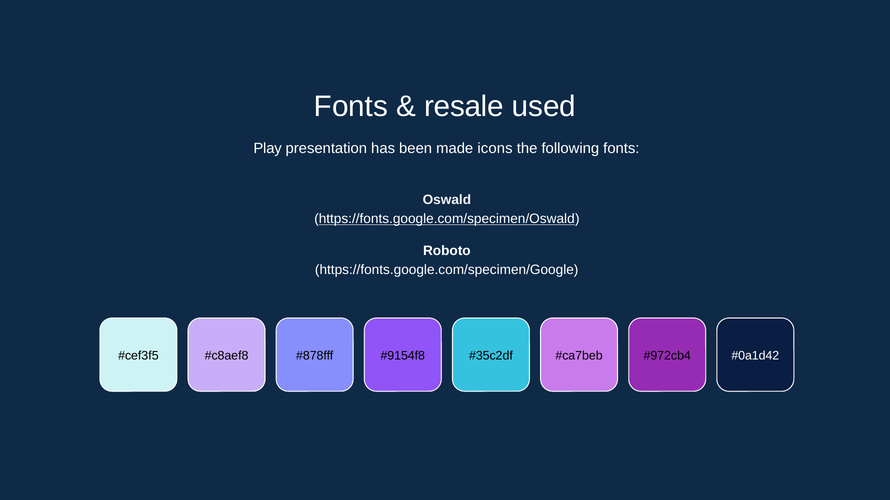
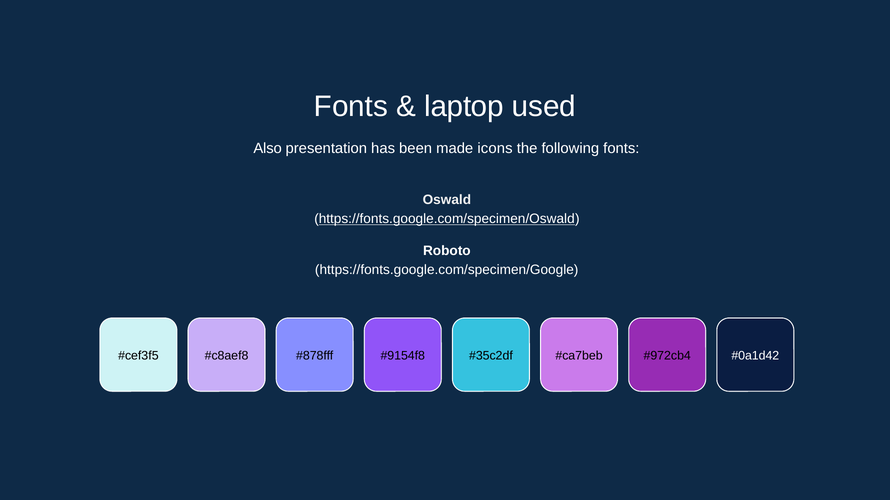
resale: resale -> laptop (464, 107)
Play: Play -> Also (268, 149)
